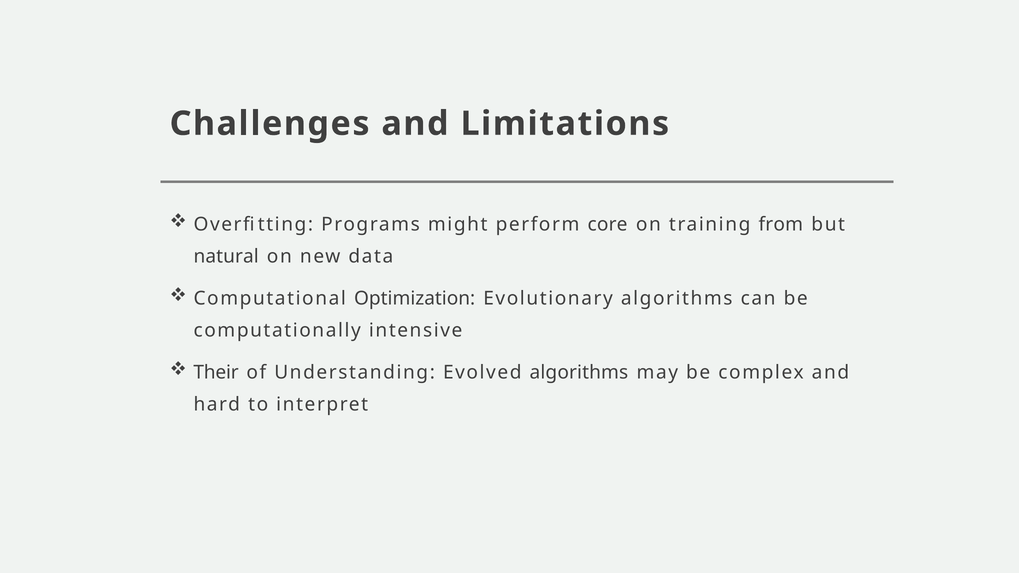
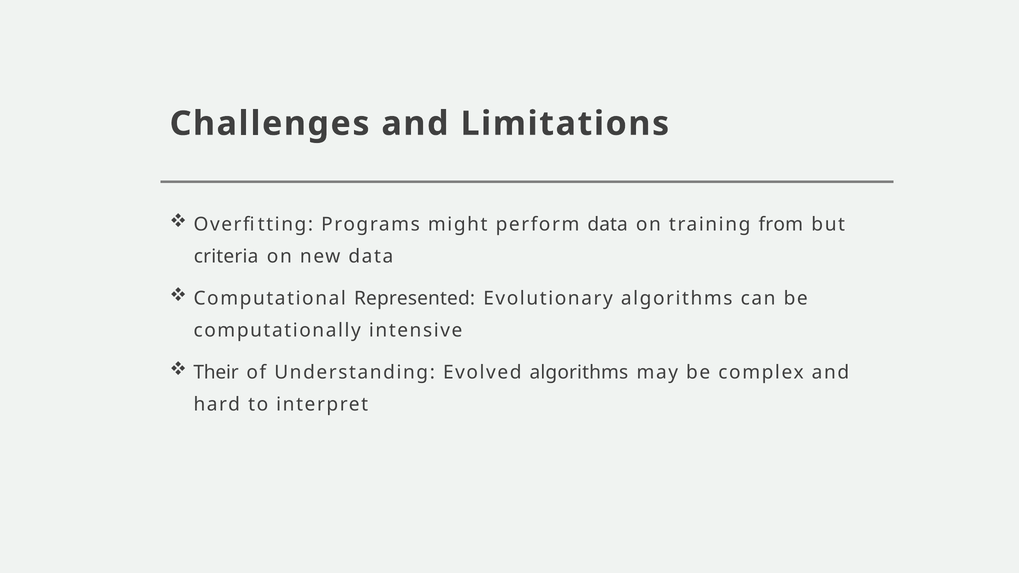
perform core: core -> data (608, 224)
natural: natural -> criteria (226, 256)
Optimization: Optimization -> Represented (415, 298)
